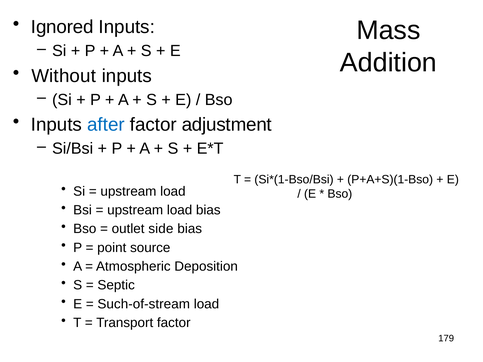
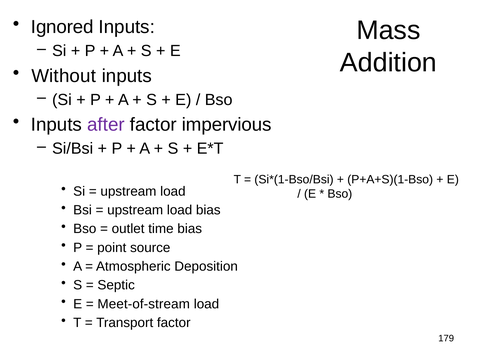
after colour: blue -> purple (106, 125)
adjustment: adjustment -> impervious (227, 125)
side: side -> time (161, 229)
Such-of-stream: Such-of-stream -> Meet-of-stream (144, 304)
